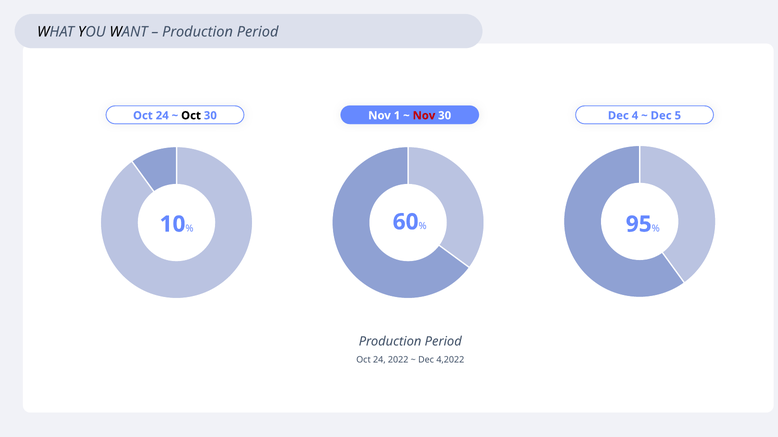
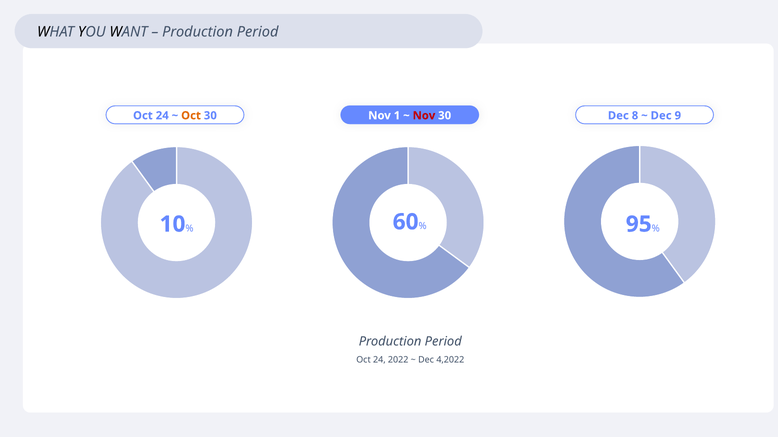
Oct colour: black -> orange (191, 116)
4: 4 -> 8 (635, 116)
5: 5 -> 9 (678, 116)
